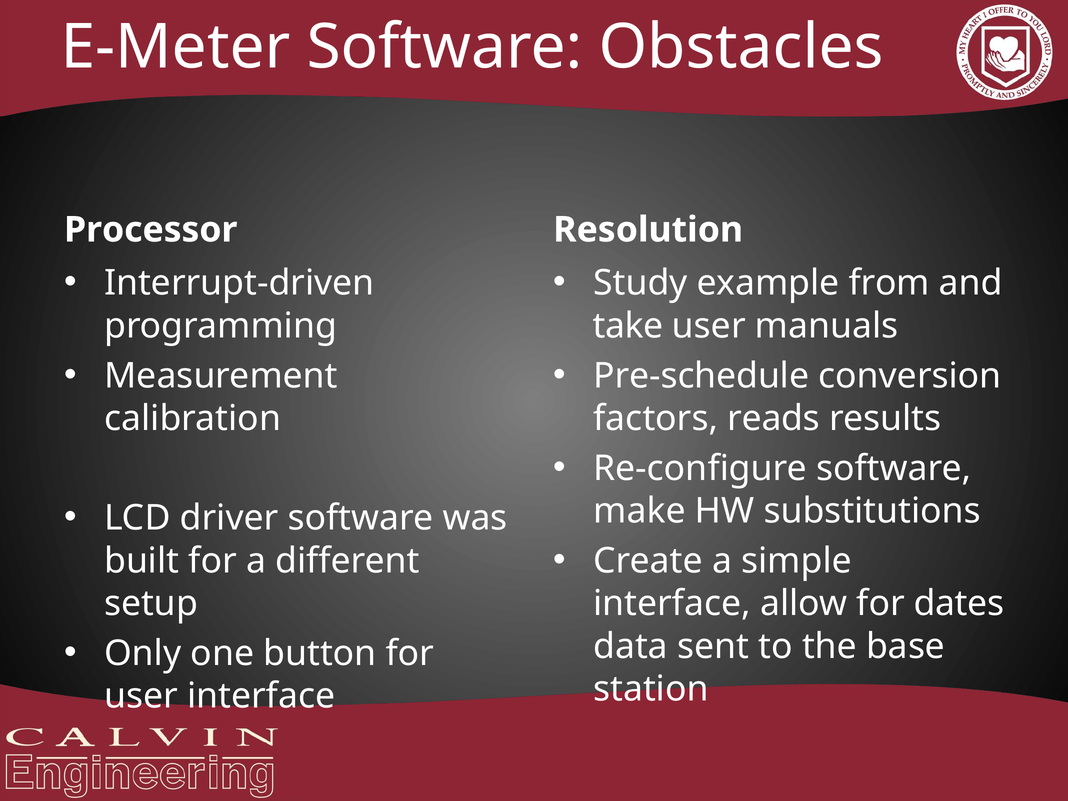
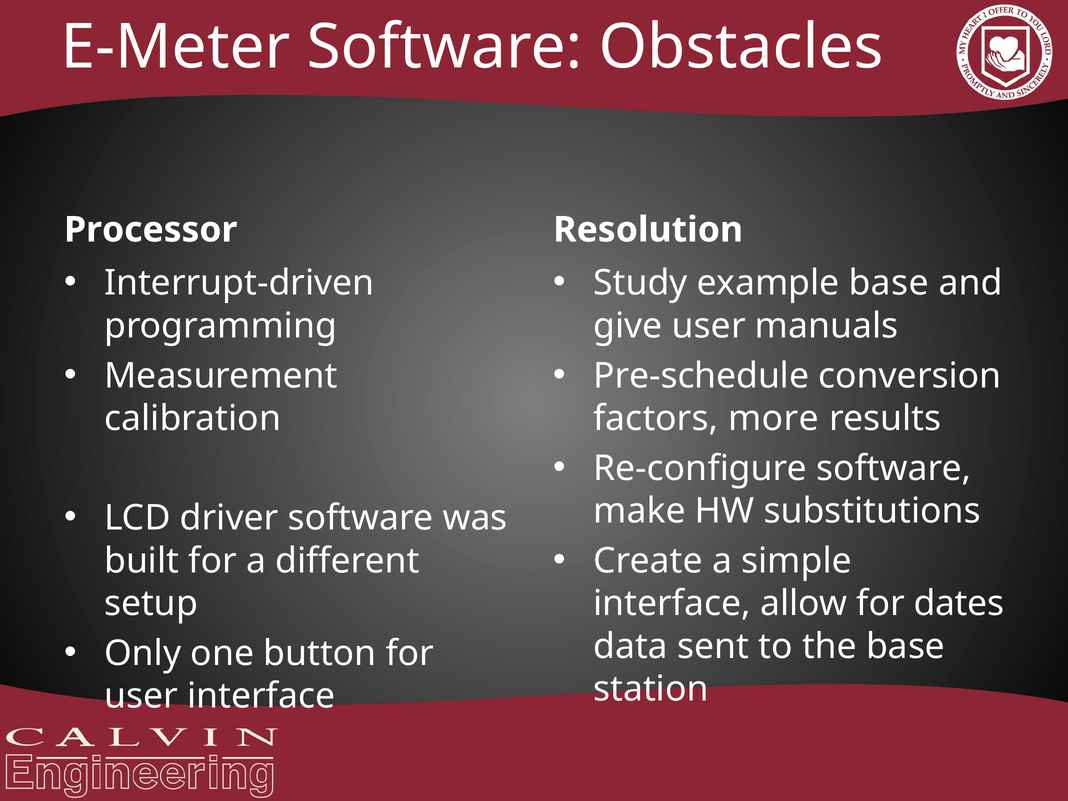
example from: from -> base (889, 283)
take: take -> give (628, 326)
reads: reads -> more (773, 418)
